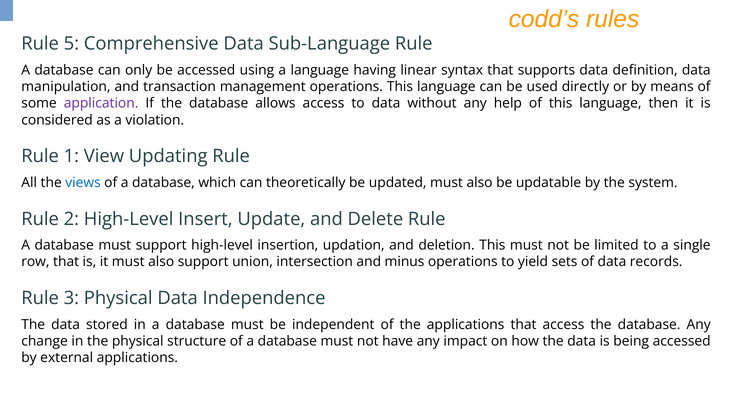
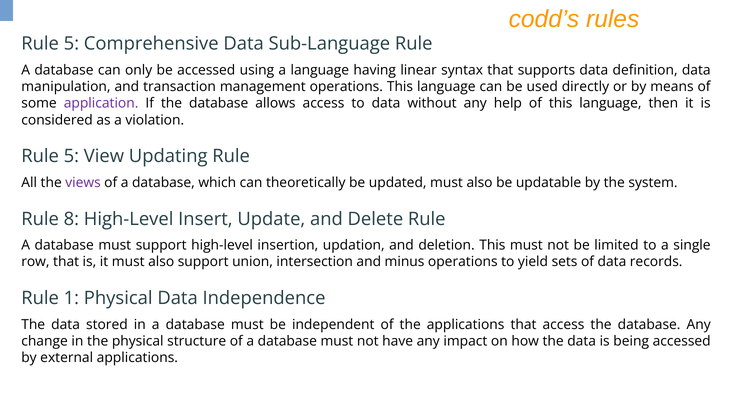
1: 1 -> 5 (71, 156)
views colour: blue -> purple (83, 182)
2: 2 -> 8 (71, 219)
3: 3 -> 1 (71, 298)
